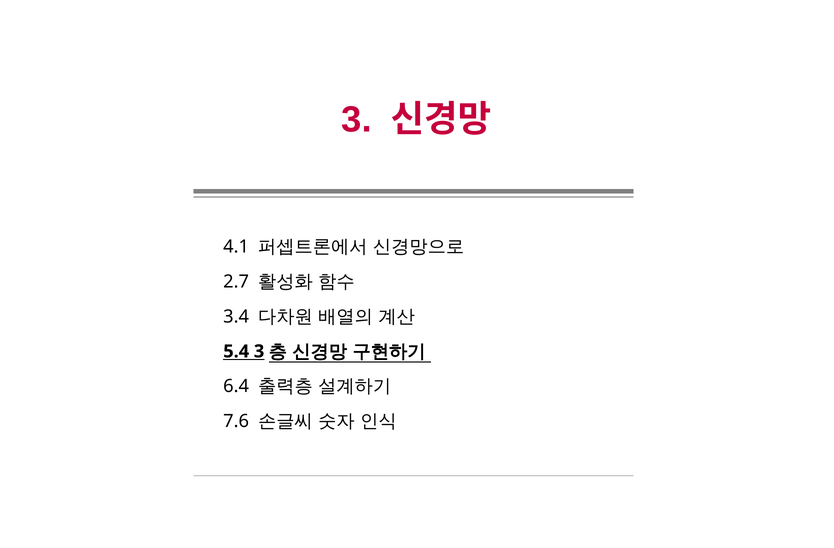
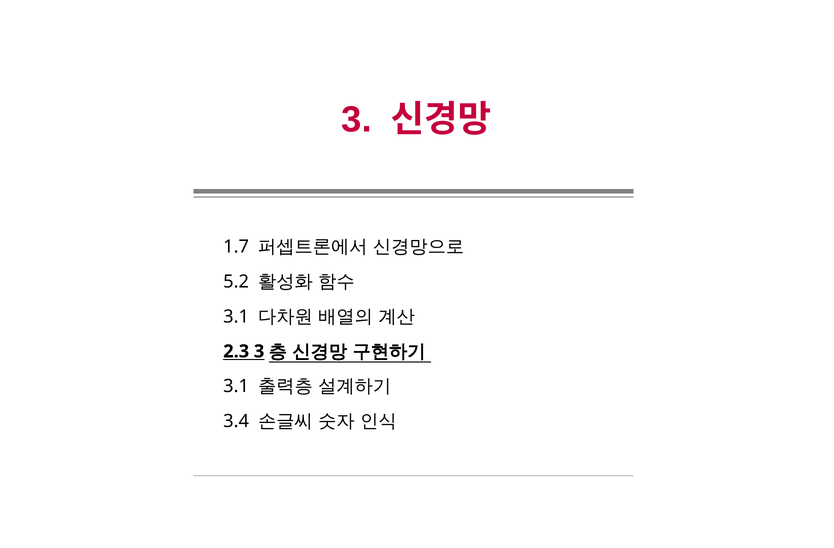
4.1: 4.1 -> 1.7 (236, 247)
2.7: 2.7 -> 5.2 (236, 281)
3.4: 3.4 -> 3.1 (236, 316)
5.4: 5.4 -> 2.3 (236, 351)
6.4: 6.4 -> 3.1 (236, 386)
7.6: 7.6 -> 3.4 (236, 421)
